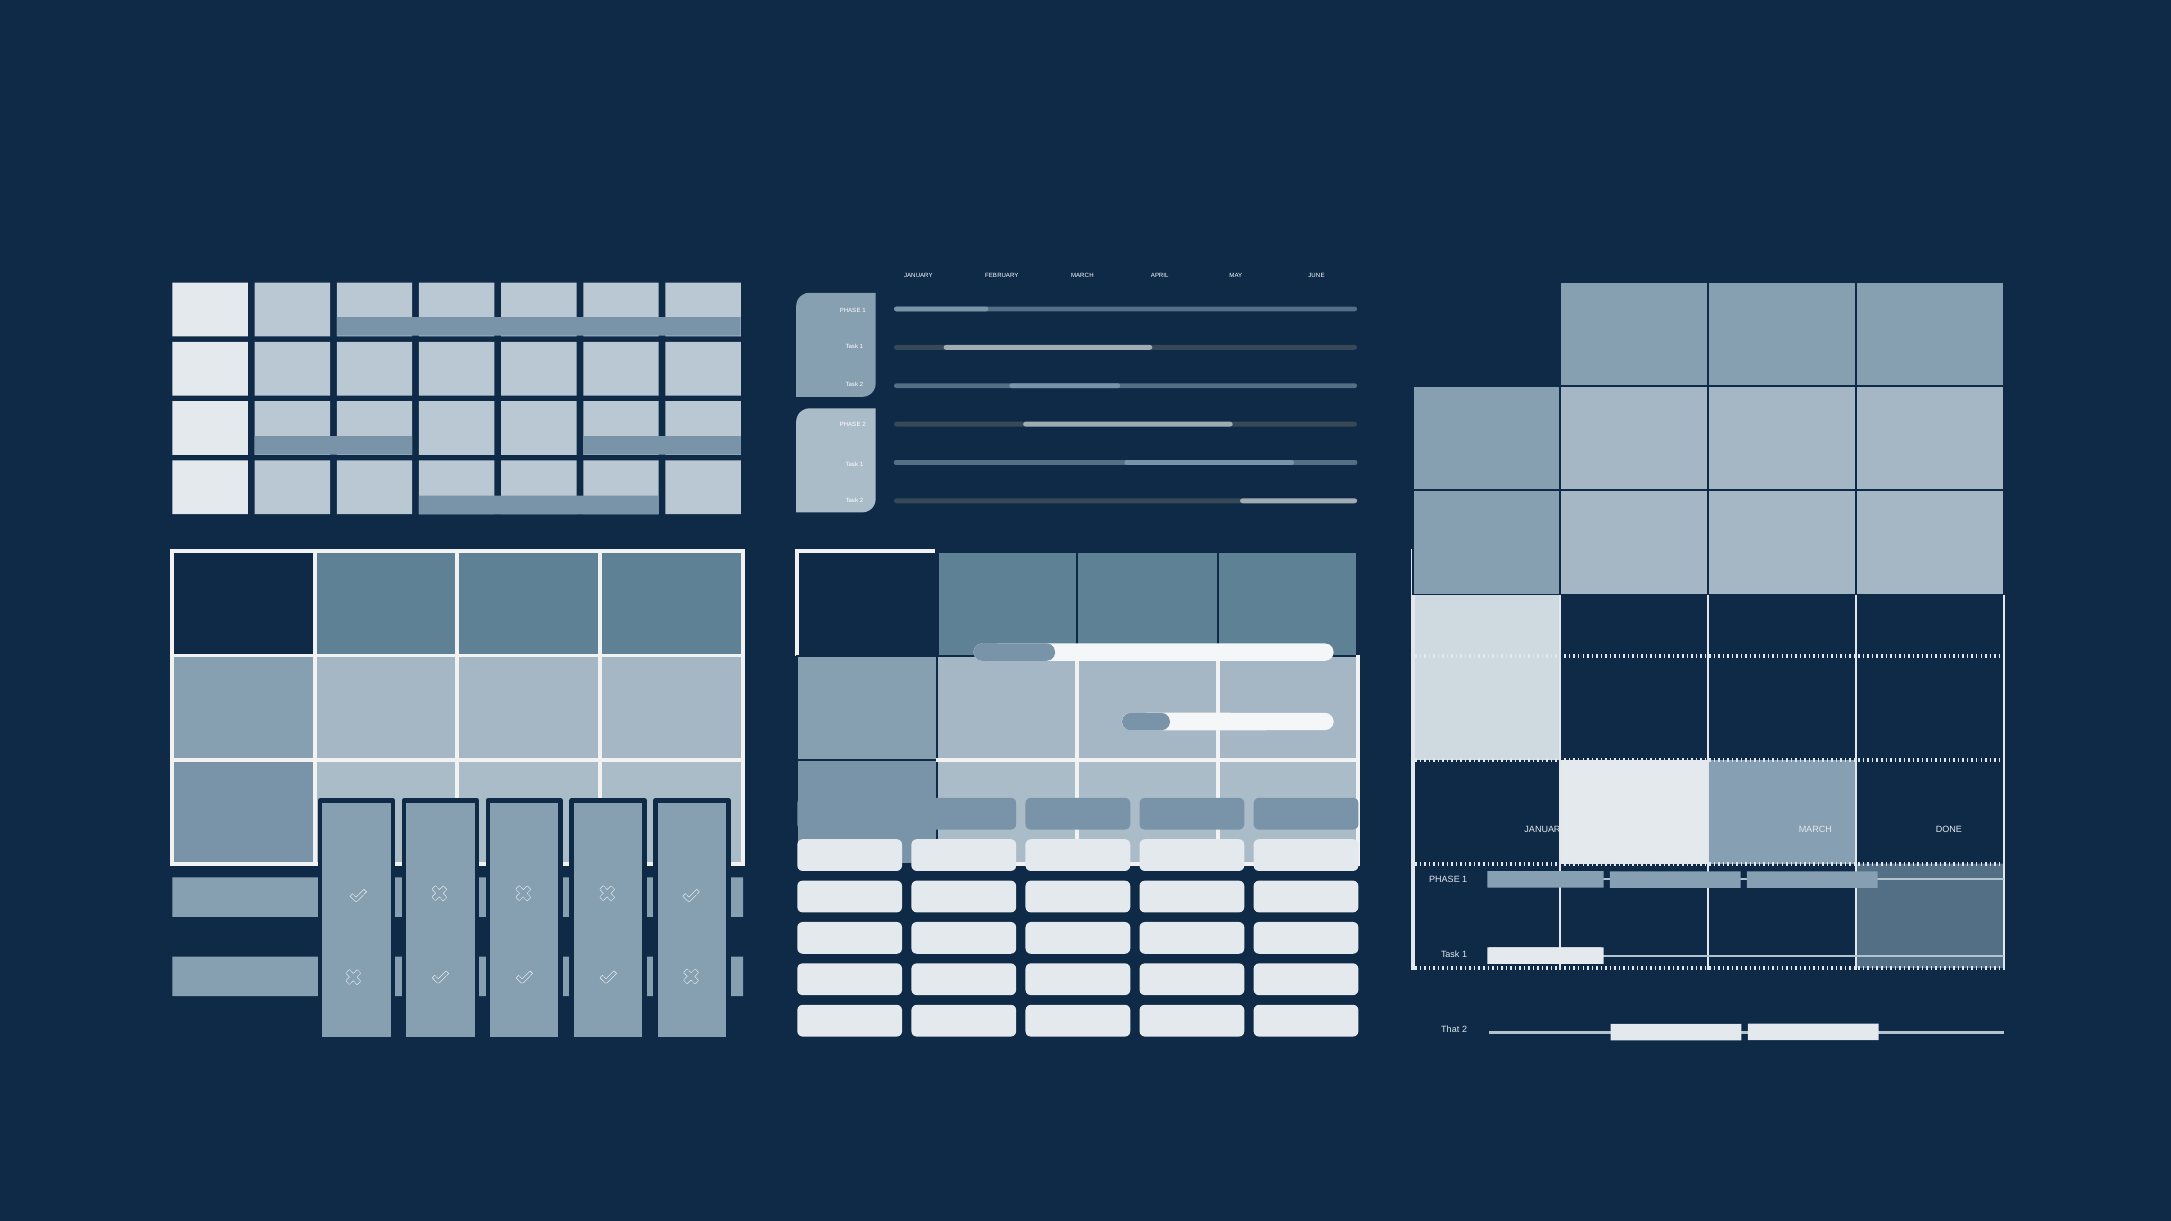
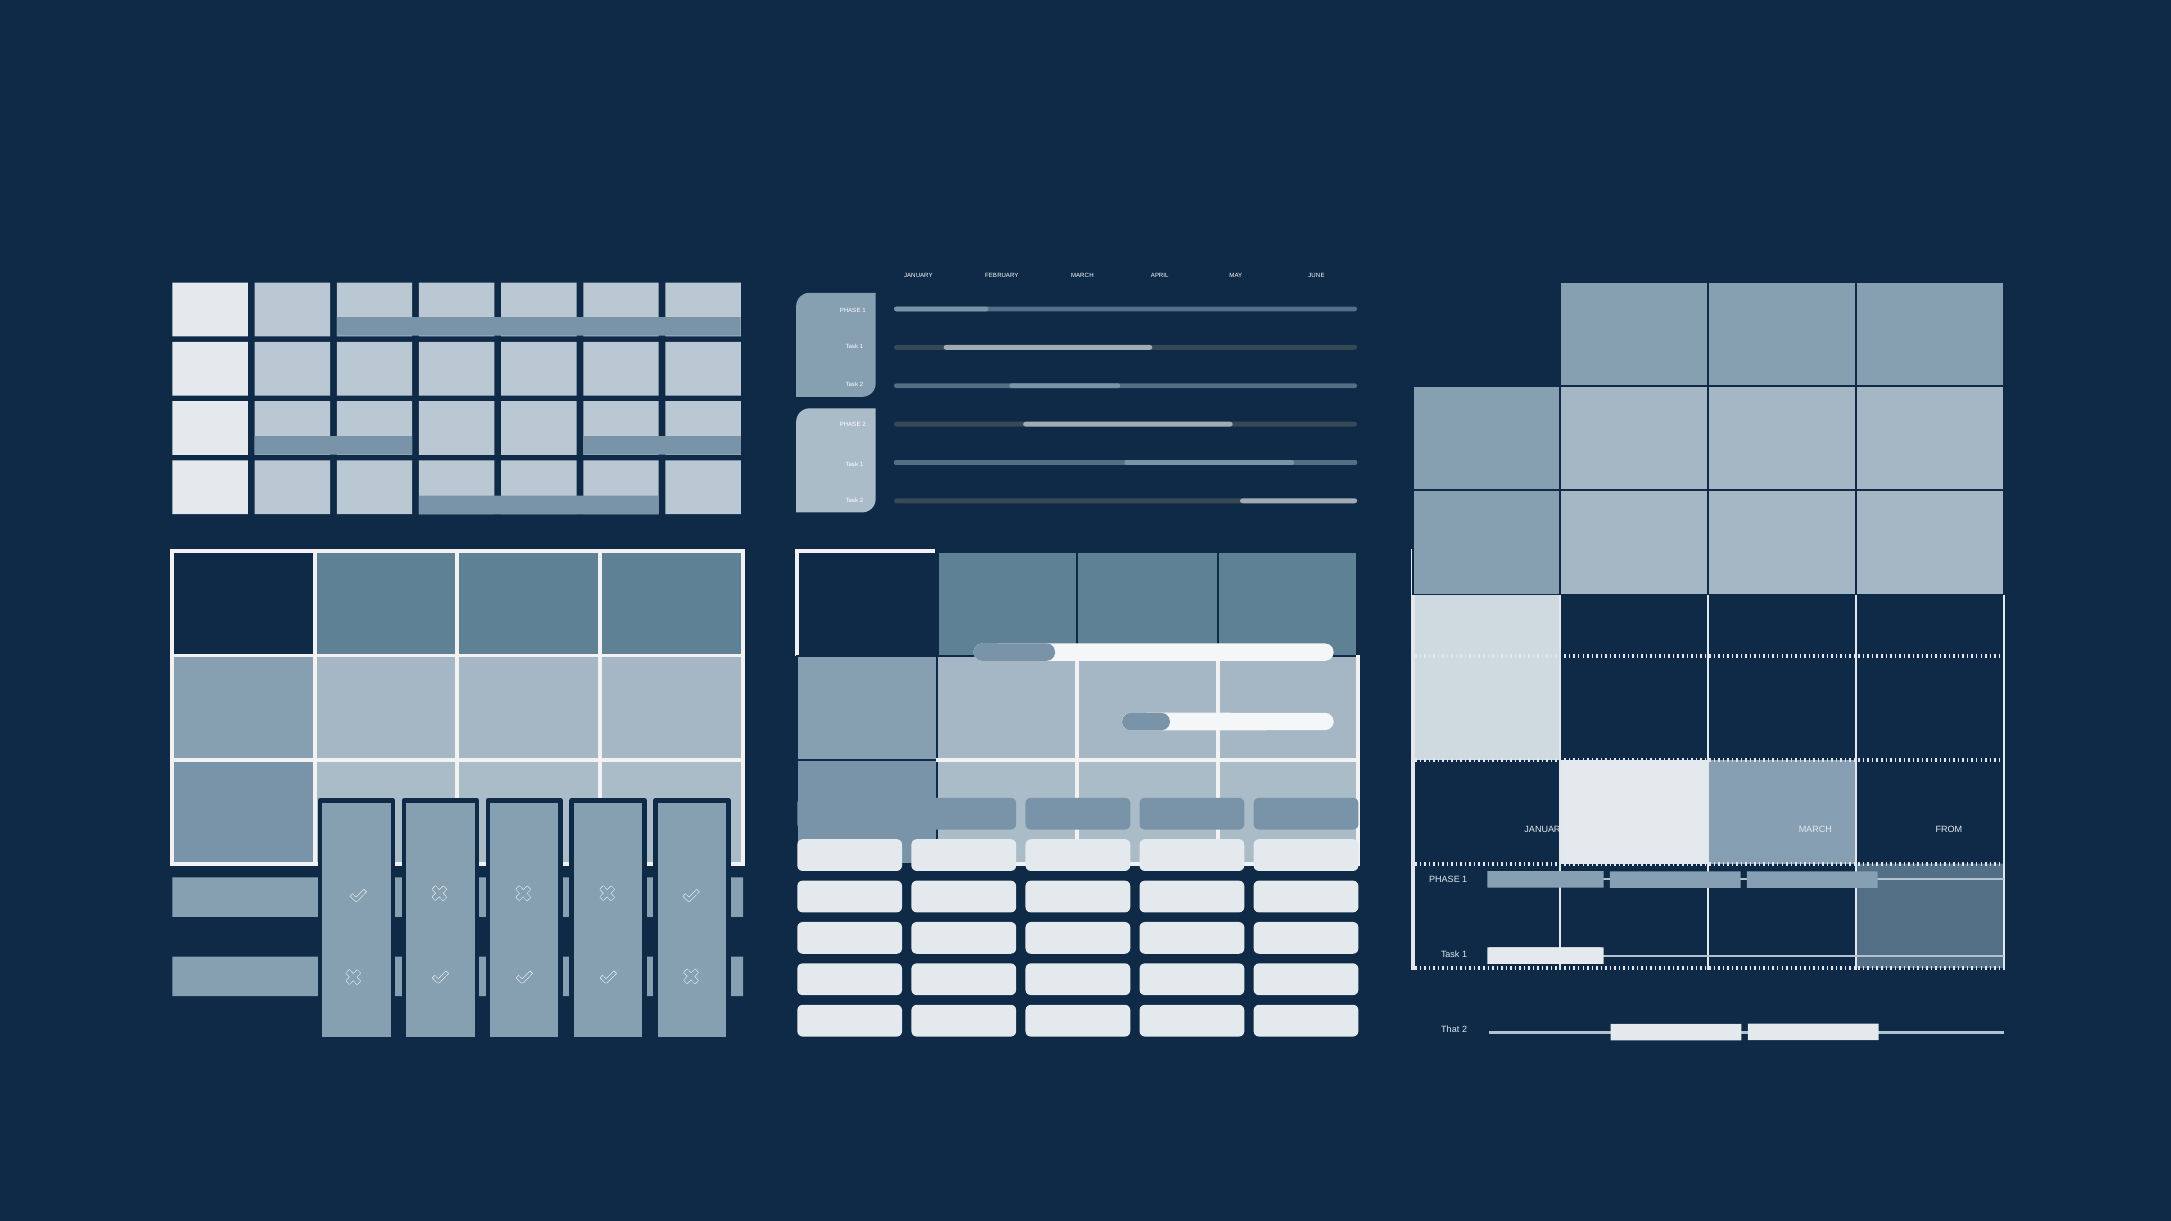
DONE: DONE -> FROM (1949, 830)
